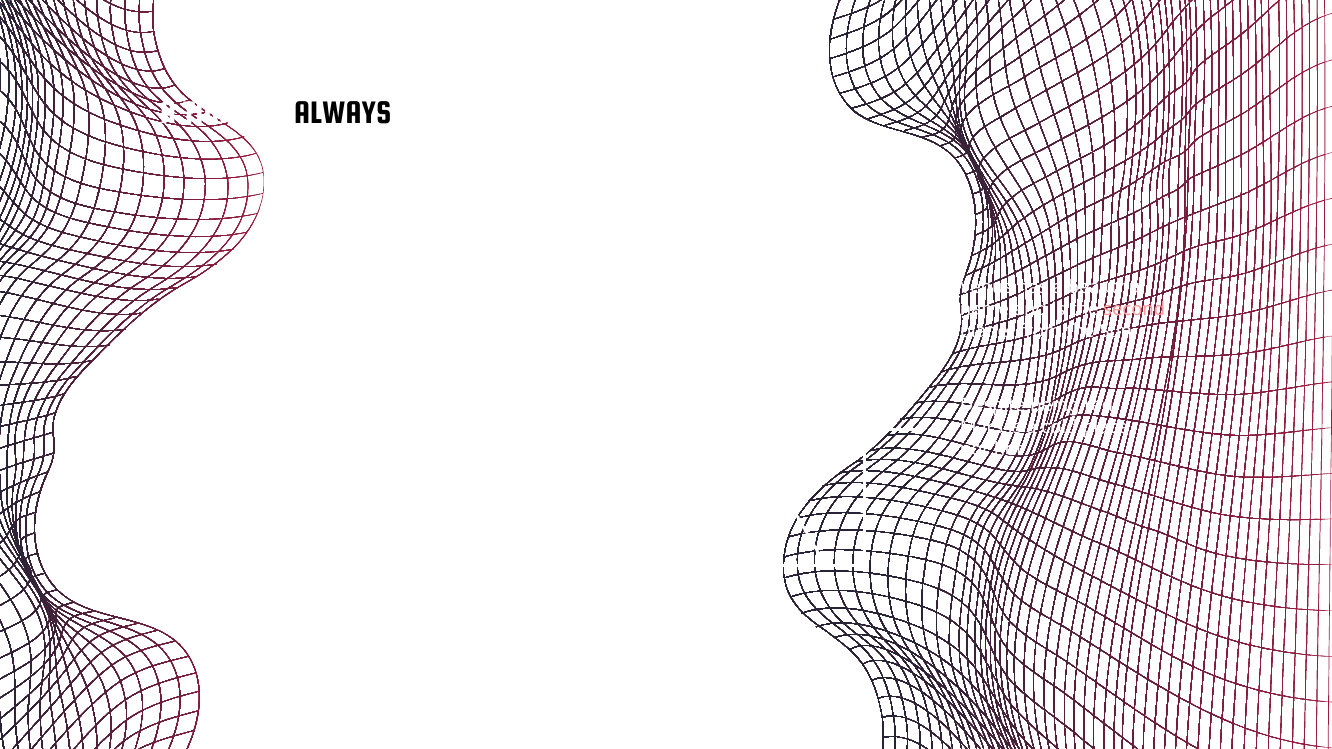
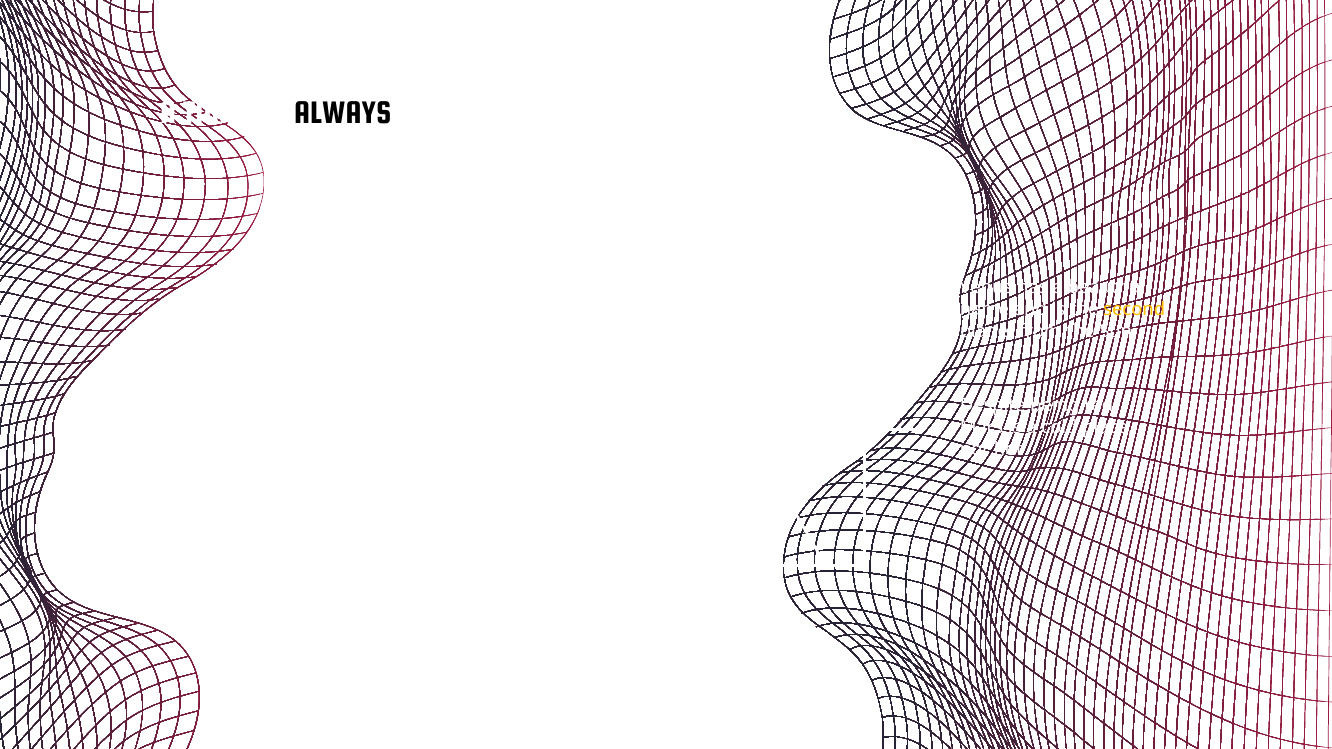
second colour: pink -> yellow (1134, 309)
